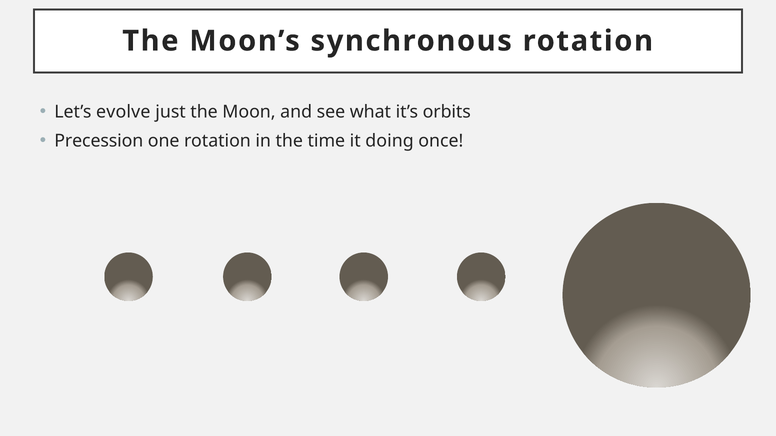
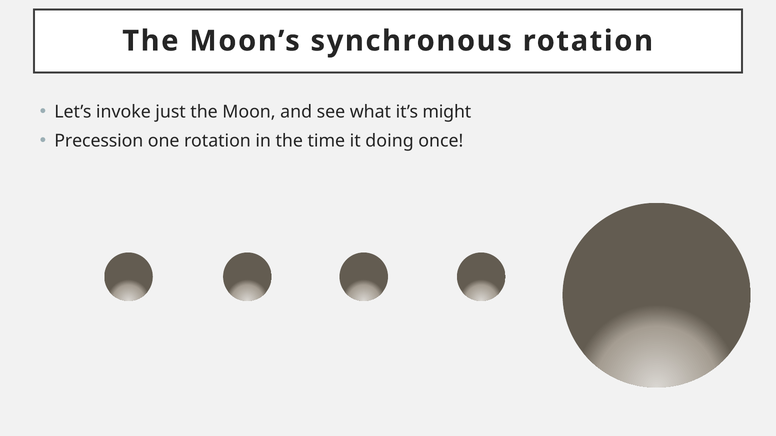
evolve: evolve -> invoke (123, 112)
orbits: orbits -> might (447, 112)
